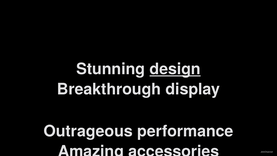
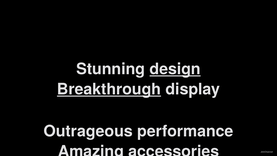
Breakthrough underline: none -> present (109, 89)
